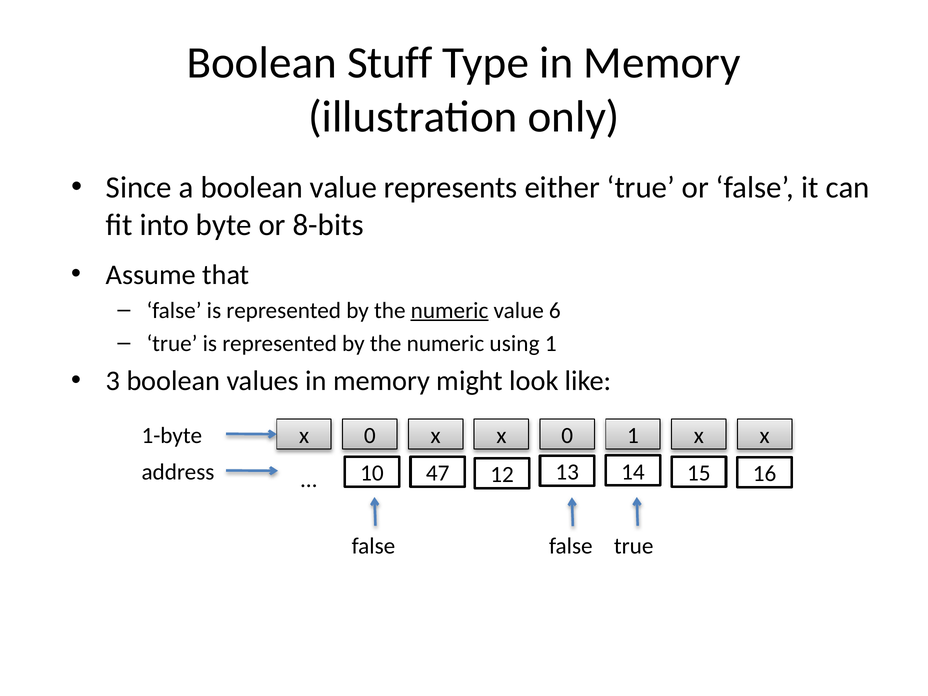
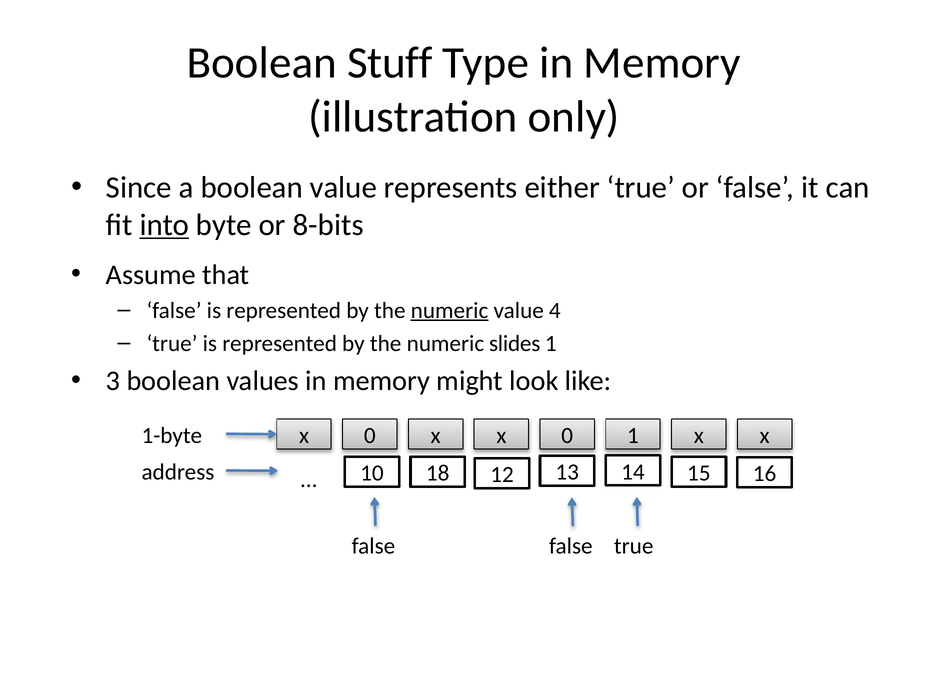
into underline: none -> present (164, 225)
6: 6 -> 4 (555, 310)
using: using -> slides (515, 343)
47: 47 -> 18 (438, 473)
